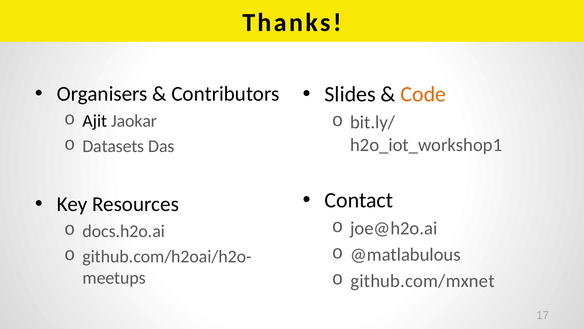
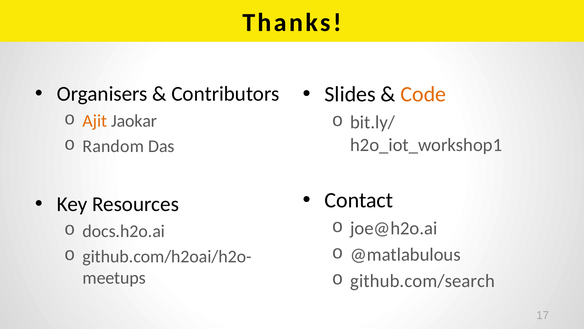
Ajit colour: black -> orange (95, 121)
Datasets: Datasets -> Random (113, 146)
github.com/mxnet: github.com/mxnet -> github.com/search (423, 281)
